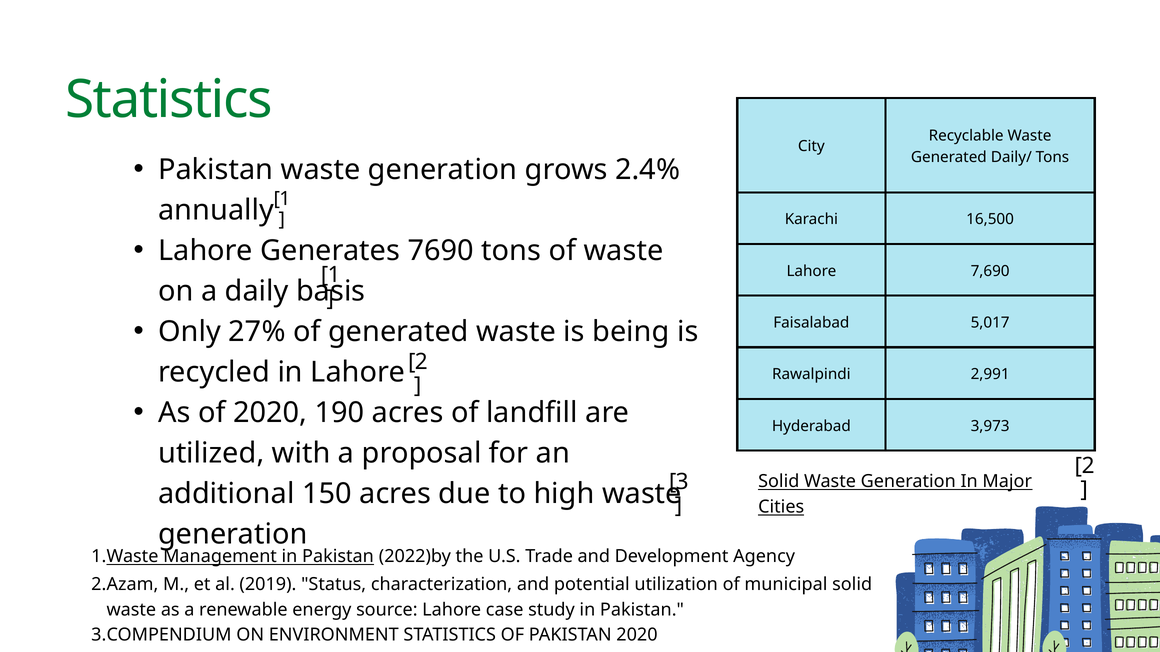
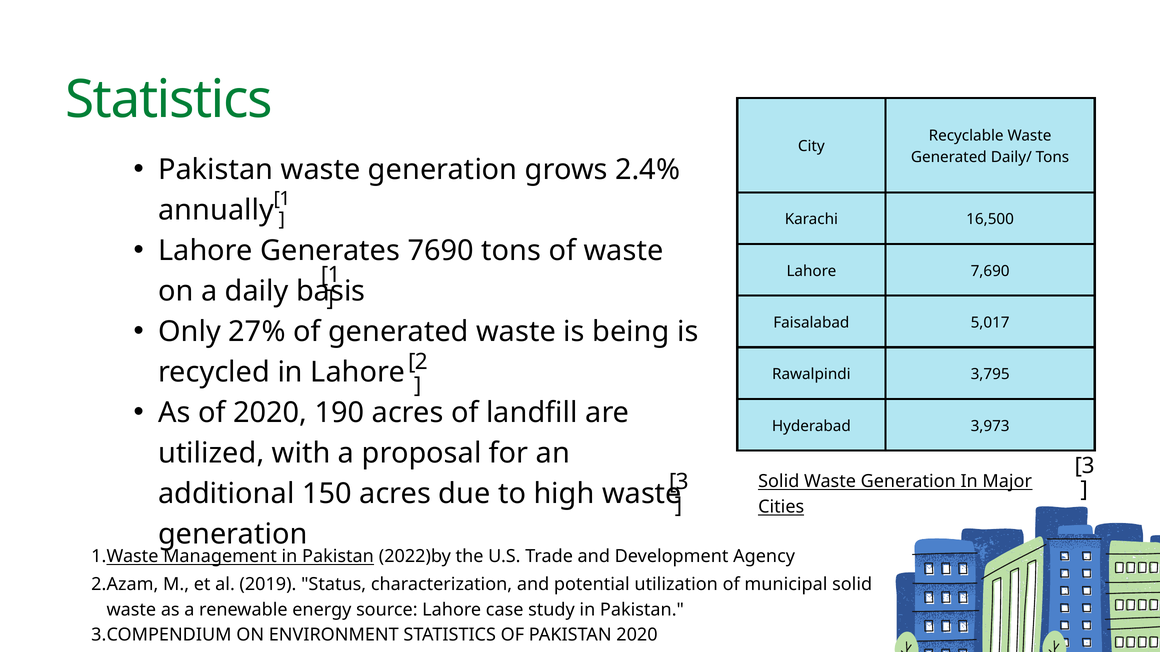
2,991: 2,991 -> 3,795 (990, 375)
2: 2 -> 3 (1085, 466)
